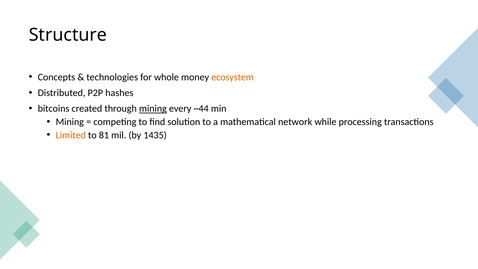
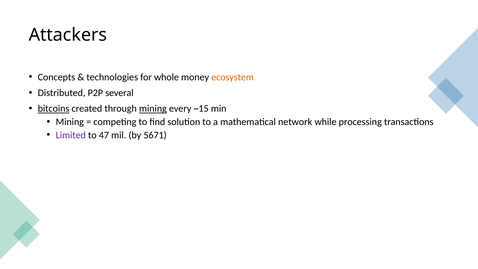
Structure: Structure -> Attackers (68, 35)
hashes: hashes -> several (119, 93)
bitcoins underline: none -> present (54, 109)
~44: ~44 -> ~15 (201, 109)
Limited colour: orange -> purple (71, 135)
81: 81 -> 47 (104, 135)
1435: 1435 -> 5671 (155, 135)
